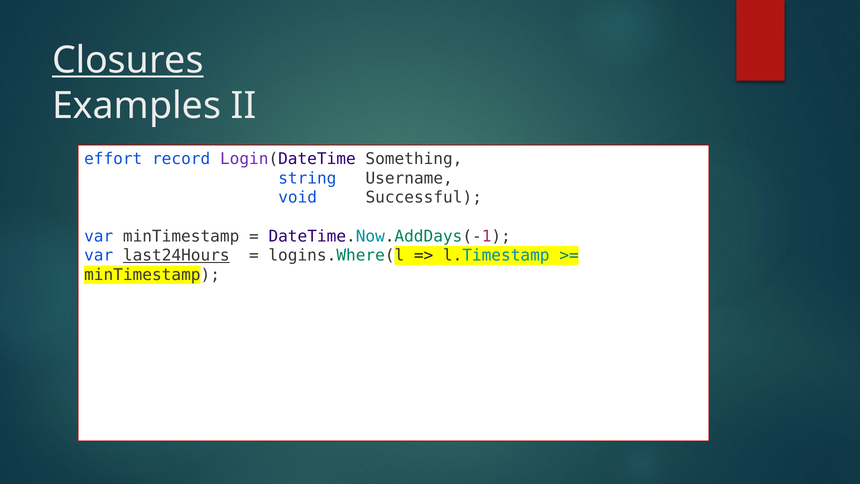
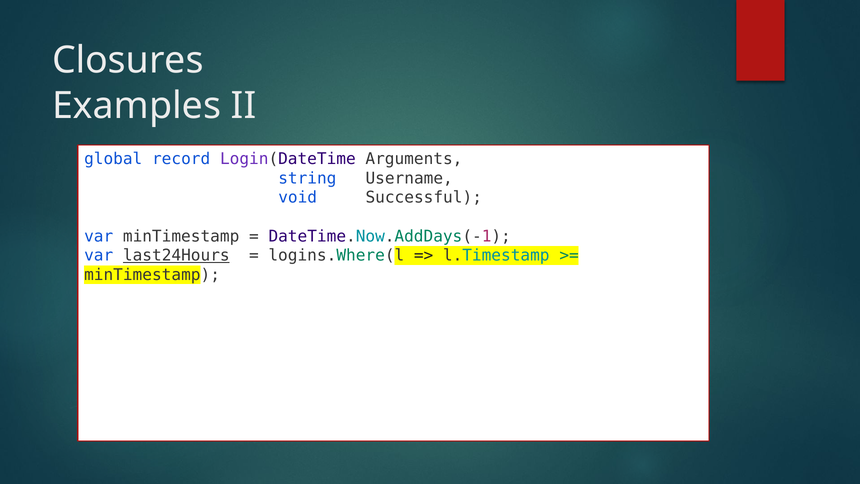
Closures underline: present -> none (128, 60)
effort: effort -> global (113, 159)
Something: Something -> Arguments (414, 159)
